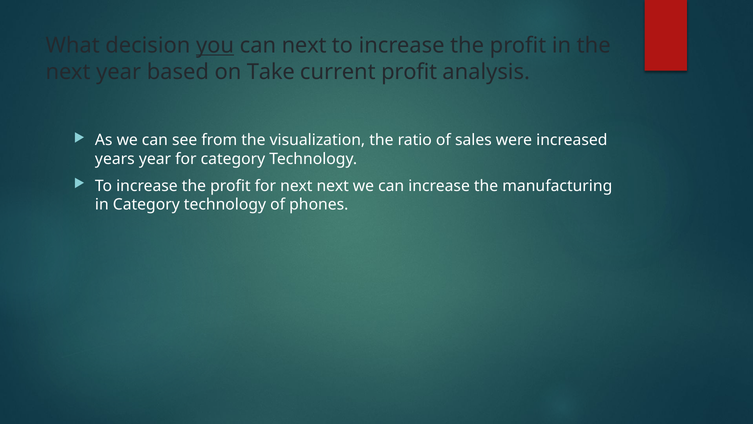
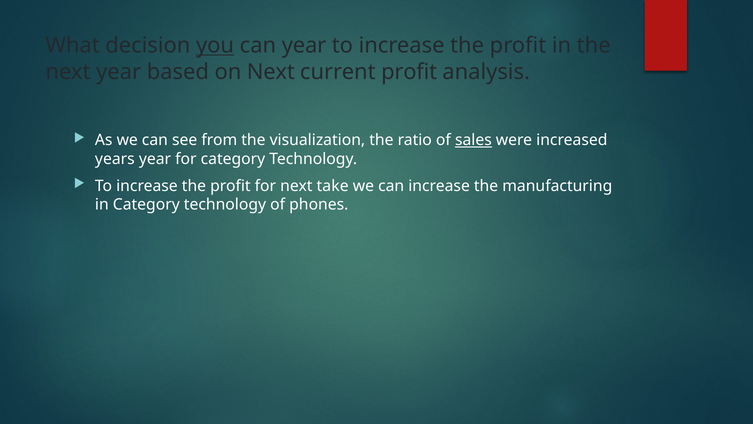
can next: next -> year (304, 46)
on Take: Take -> Next (271, 72)
sales underline: none -> present (473, 140)
next next: next -> take (333, 186)
